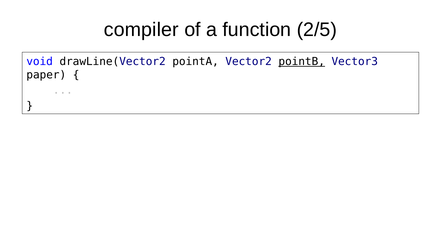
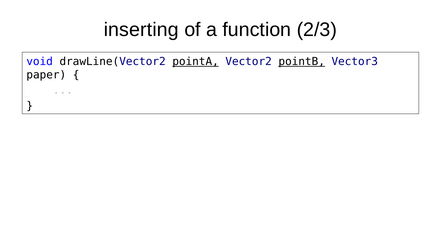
compiler: compiler -> inserting (141, 30)
2/5: 2/5 -> 2/3 (317, 30)
pointA underline: none -> present (196, 62)
